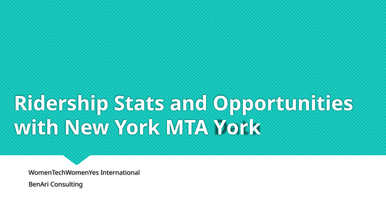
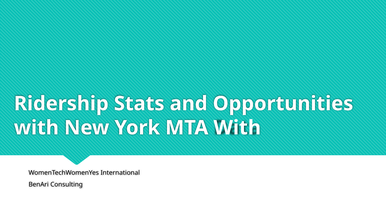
MTA York: York -> With (237, 128)
